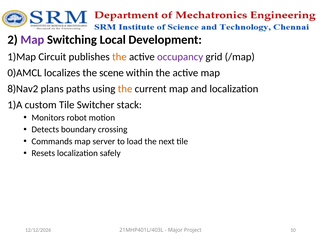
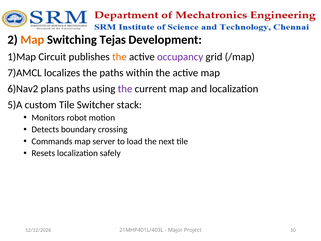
Map colour: purple -> orange (32, 40)
Local: Local -> Tejas (113, 40)
0)AMCL: 0)AMCL -> 7)AMCL (25, 73)
the scene: scene -> paths (111, 73)
8)Nav2: 8)Nav2 -> 6)Nav2 (23, 89)
the colour: orange -> purple (125, 89)
1)A: 1)A -> 5)A (15, 105)
